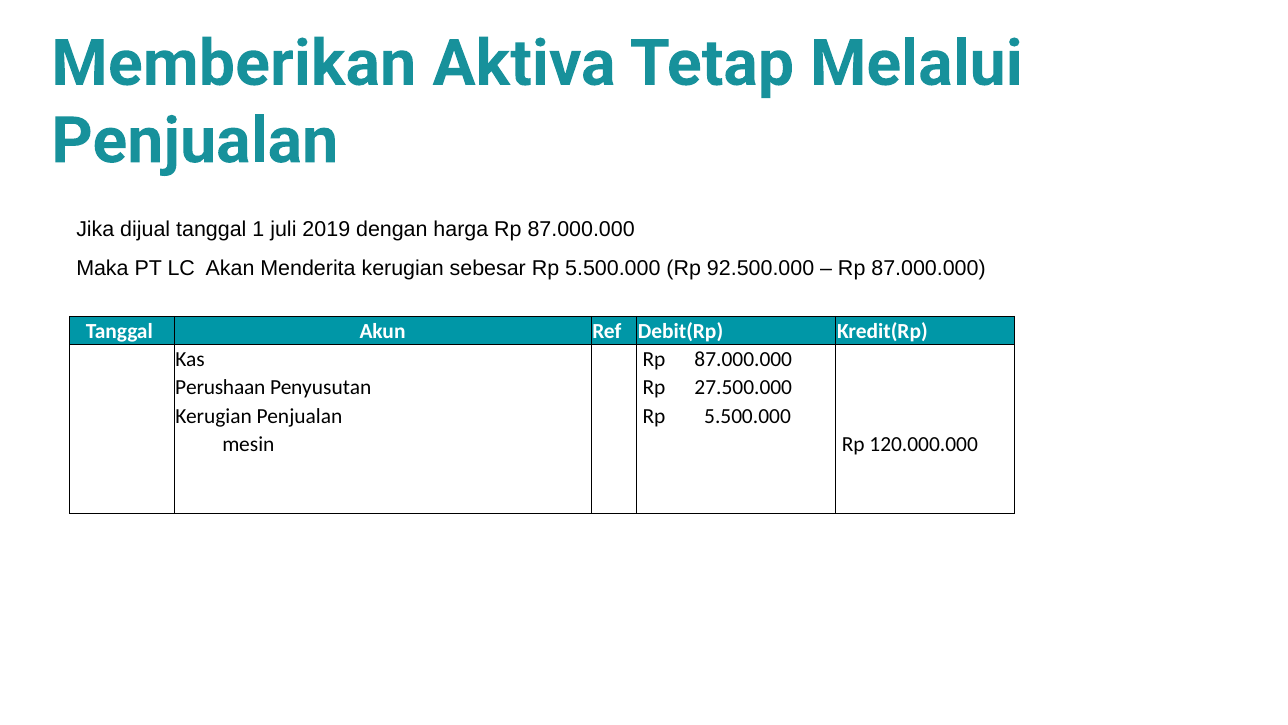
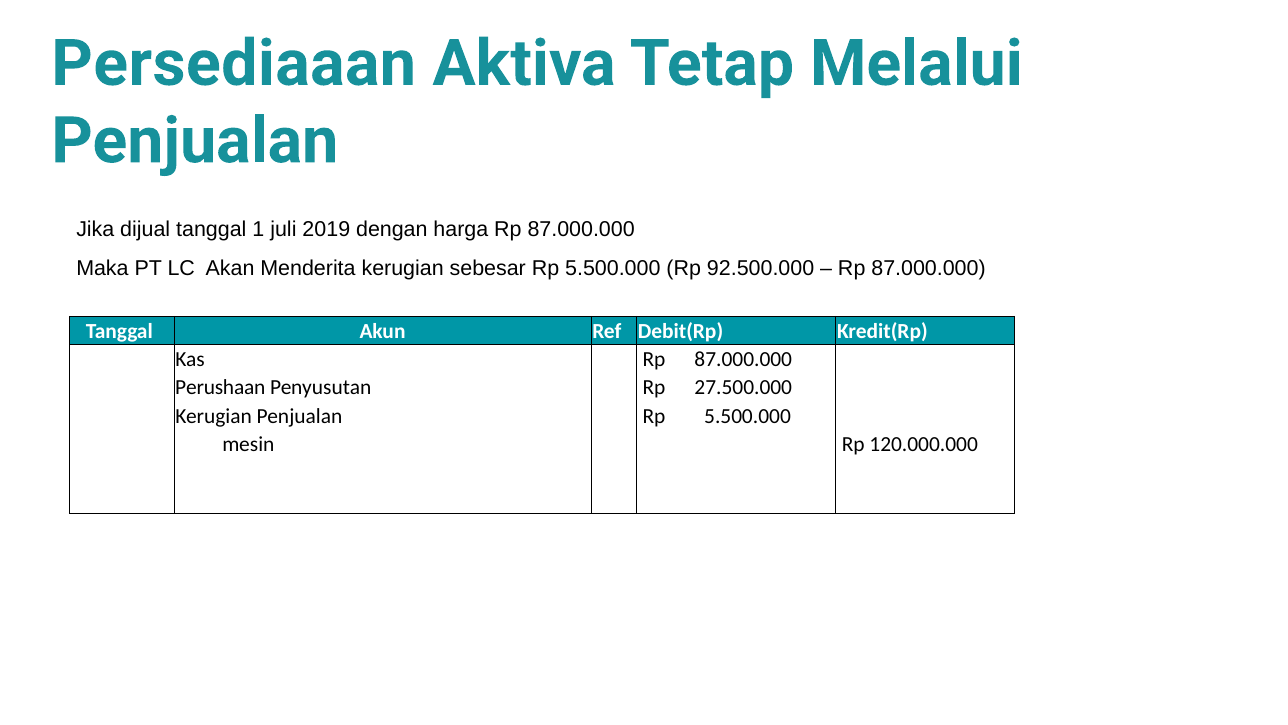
Memberikan: Memberikan -> Persediaaan (234, 64)
